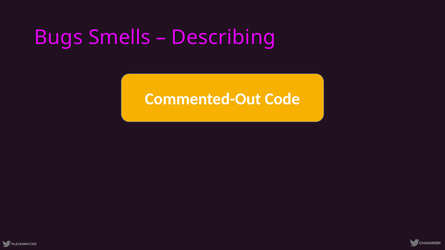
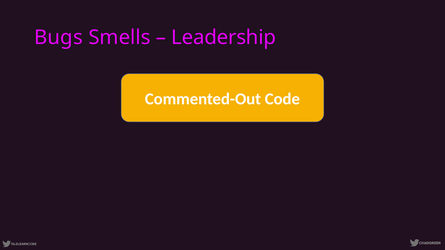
Describing: Describing -> Leadership (224, 37)
